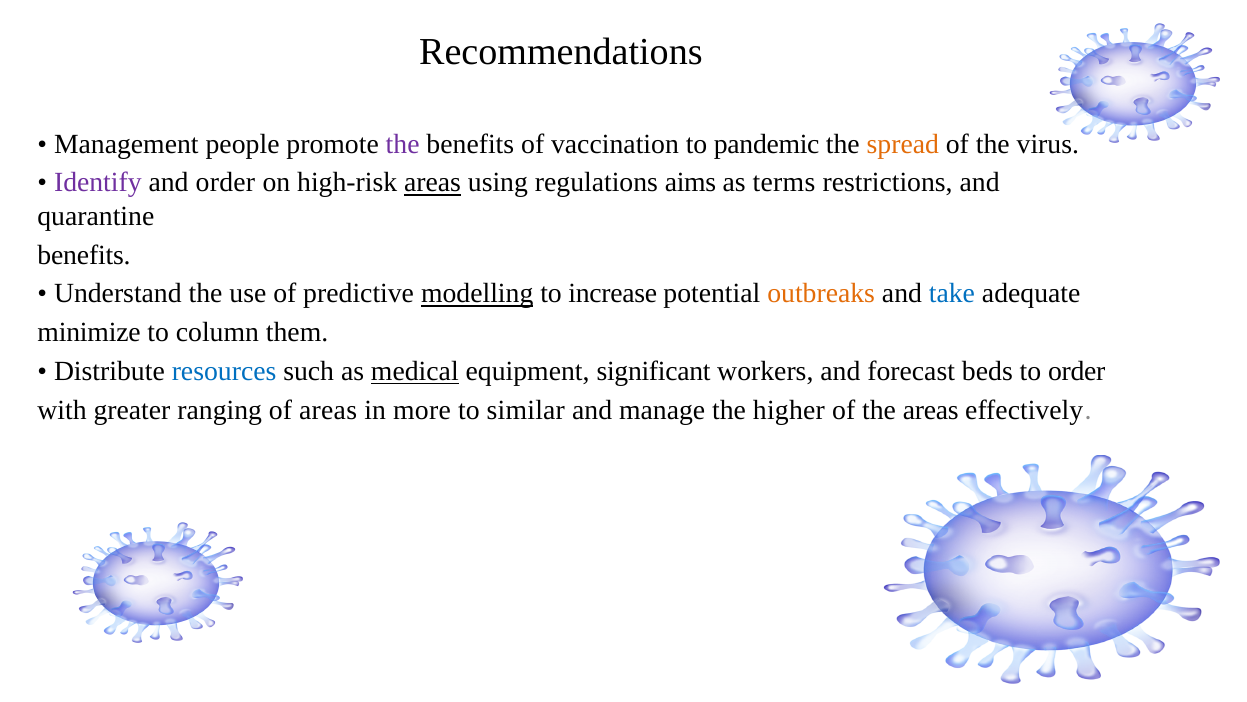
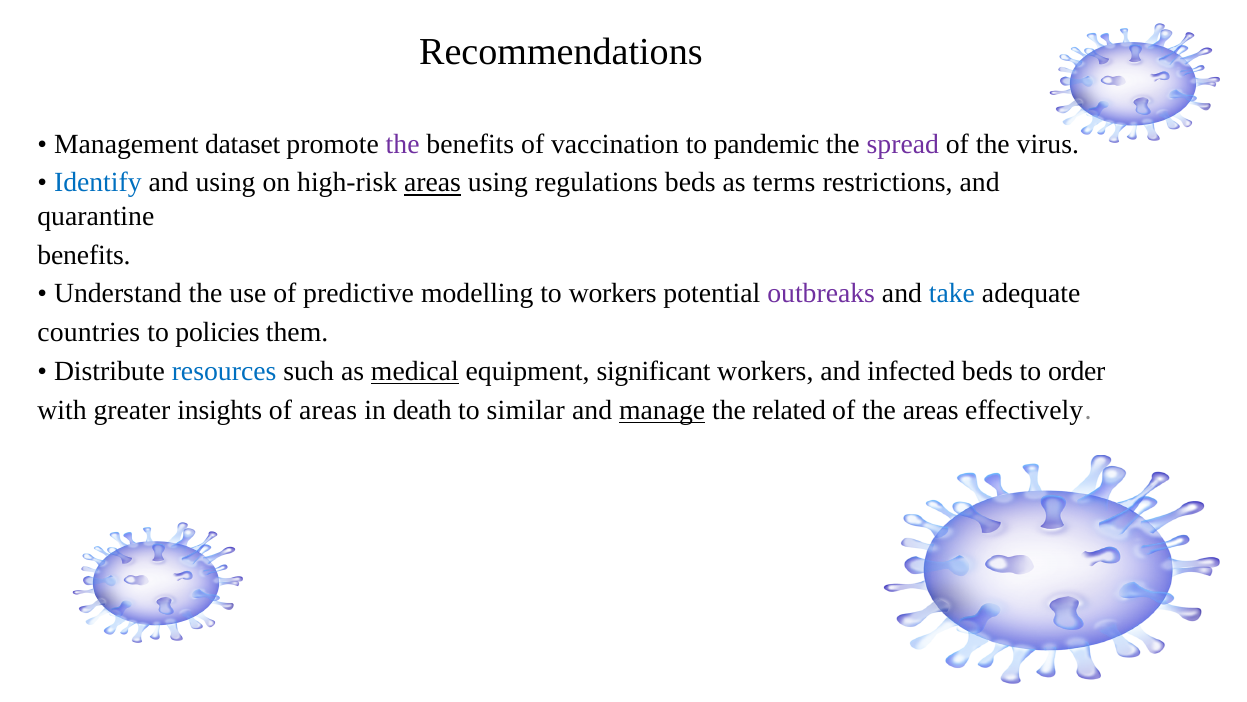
people: people -> dataset (243, 144)
spread colour: orange -> purple (903, 144)
Identify colour: purple -> blue (98, 183)
and order: order -> using (226, 183)
regulations aims: aims -> beds (690, 183)
modelling underline: present -> none (477, 294)
to increase: increase -> workers (613, 294)
outbreaks colour: orange -> purple (821, 294)
minimize: minimize -> countries (89, 332)
column: column -> policies (218, 332)
forecast: forecast -> infected (911, 371)
ranging: ranging -> insights (220, 410)
more: more -> death (422, 410)
manage underline: none -> present (662, 410)
higher: higher -> related (789, 410)
